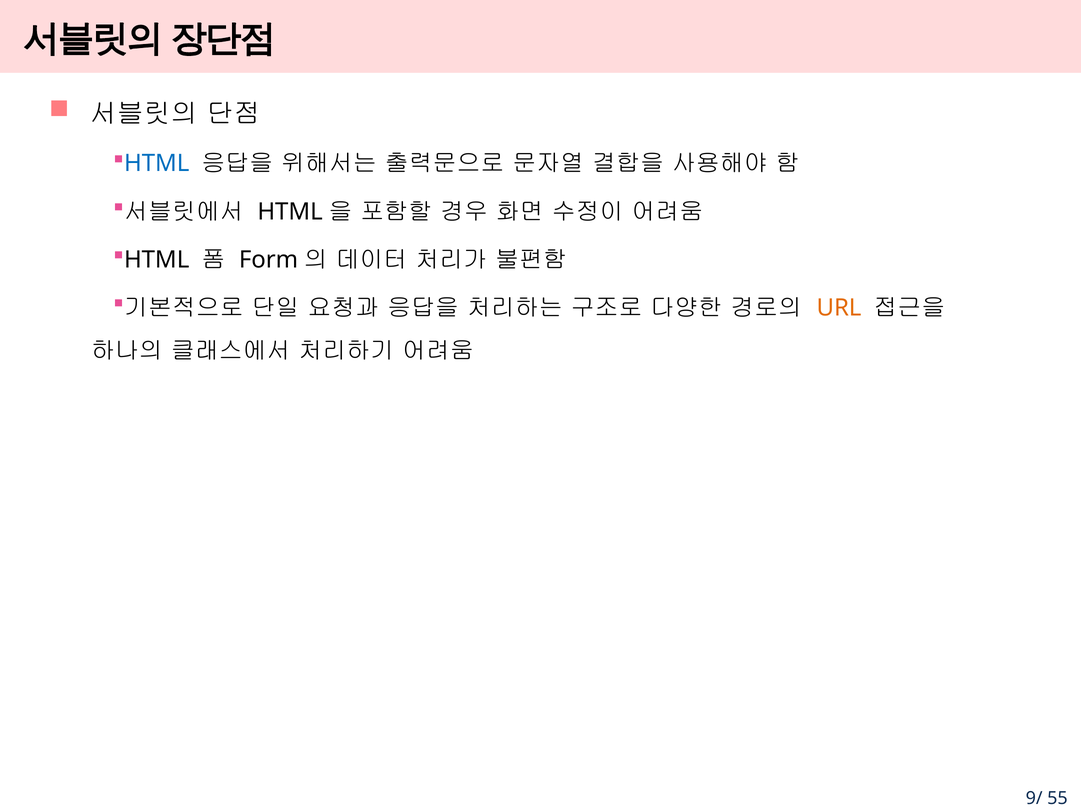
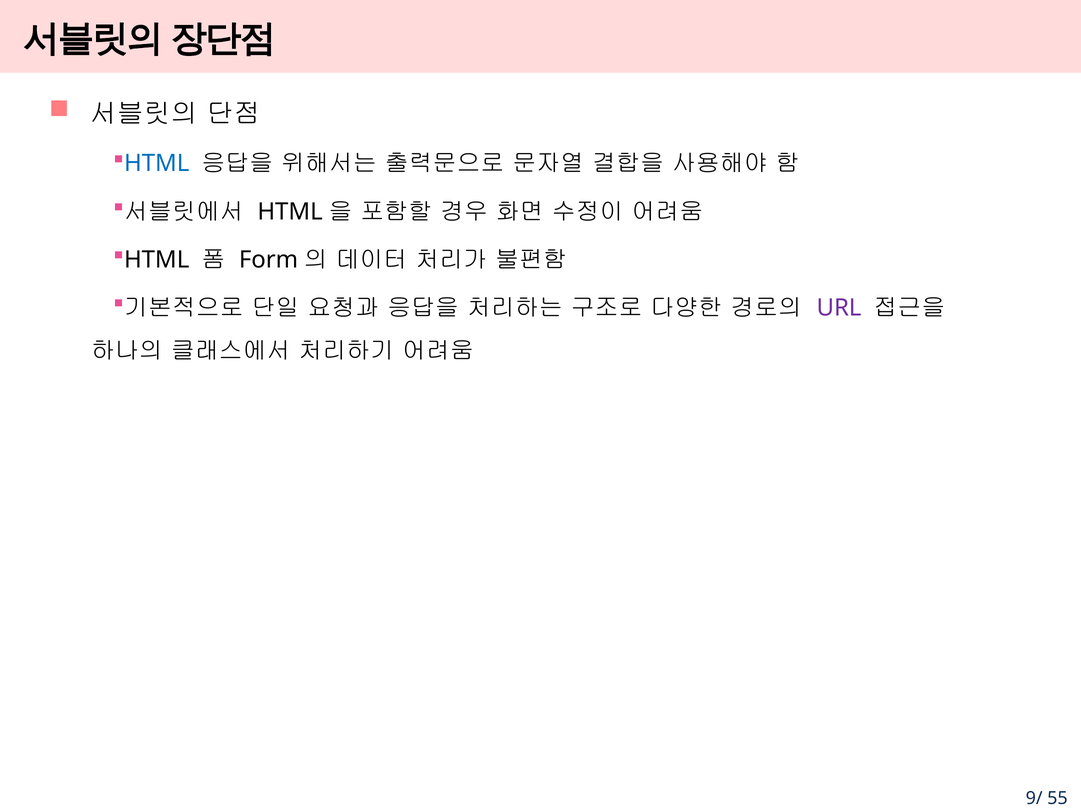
URL colour: orange -> purple (839, 308)
